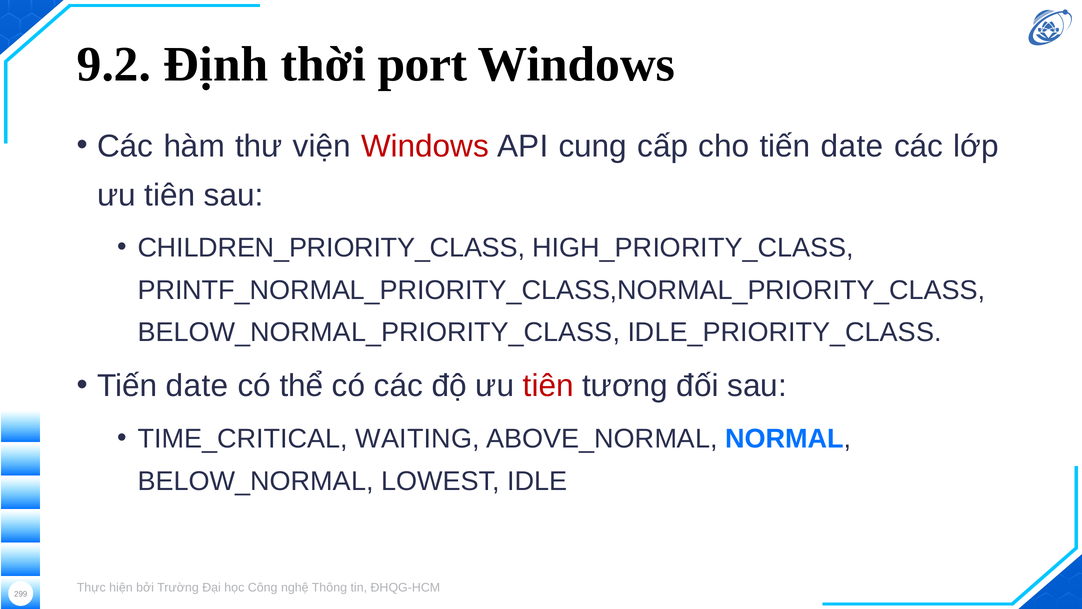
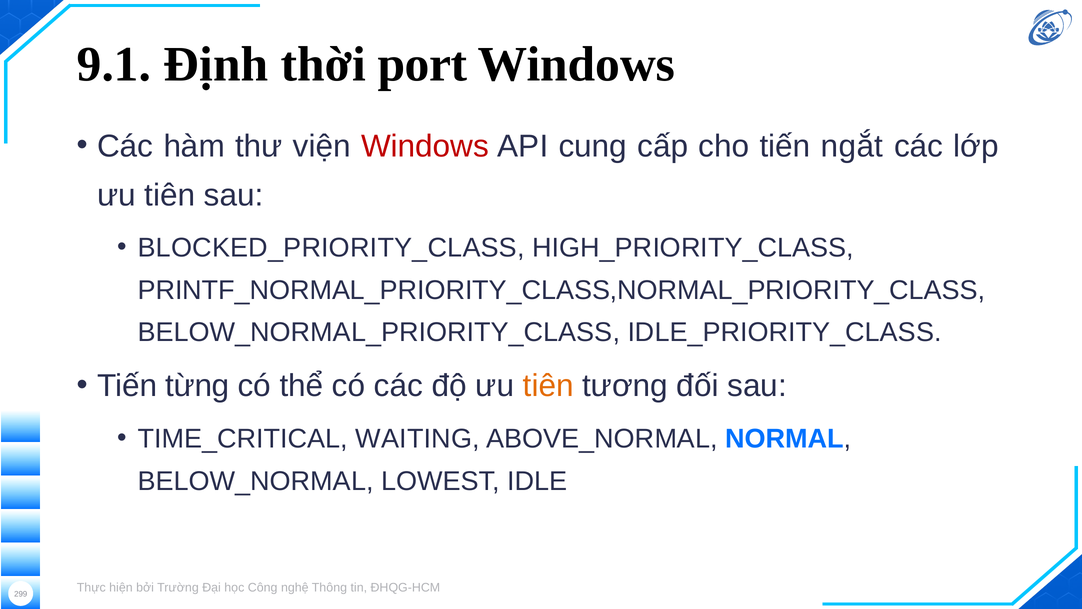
9.2: 9.2 -> 9.1 (114, 64)
cho tiến date: date -> ngắt (852, 146)
CHILDREN_PRIORITY_CLASS: CHILDREN_PRIORITY_CLASS -> BLOCKED_PRIORITY_CLASS (331, 248)
date: date -> từng (197, 386)
tiên colour: red -> orange (548, 386)
